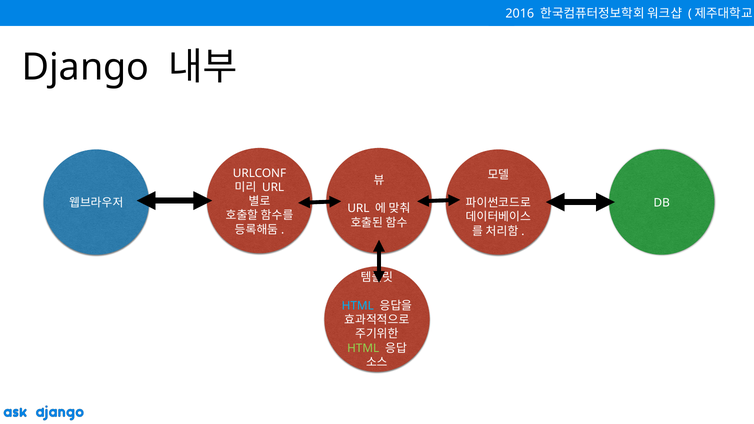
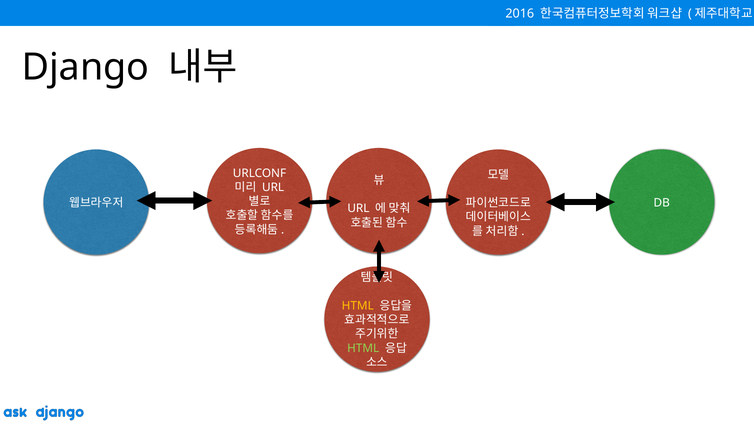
HTML colour: light blue -> yellow (358, 306)
